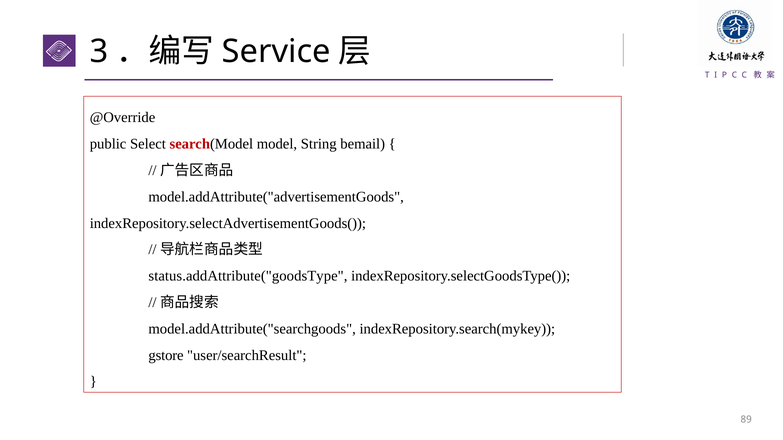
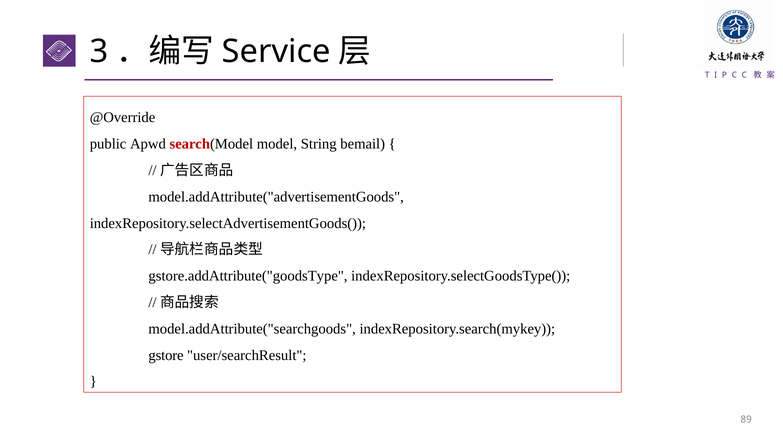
Select: Select -> Apwd (148, 144)
status.addAttribute("goodsType: status.addAttribute("goodsType -> gstore.addAttribute("goodsType (248, 276)
